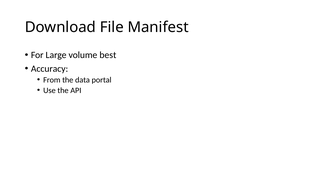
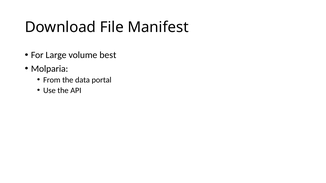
Accuracy: Accuracy -> Molparia (50, 69)
